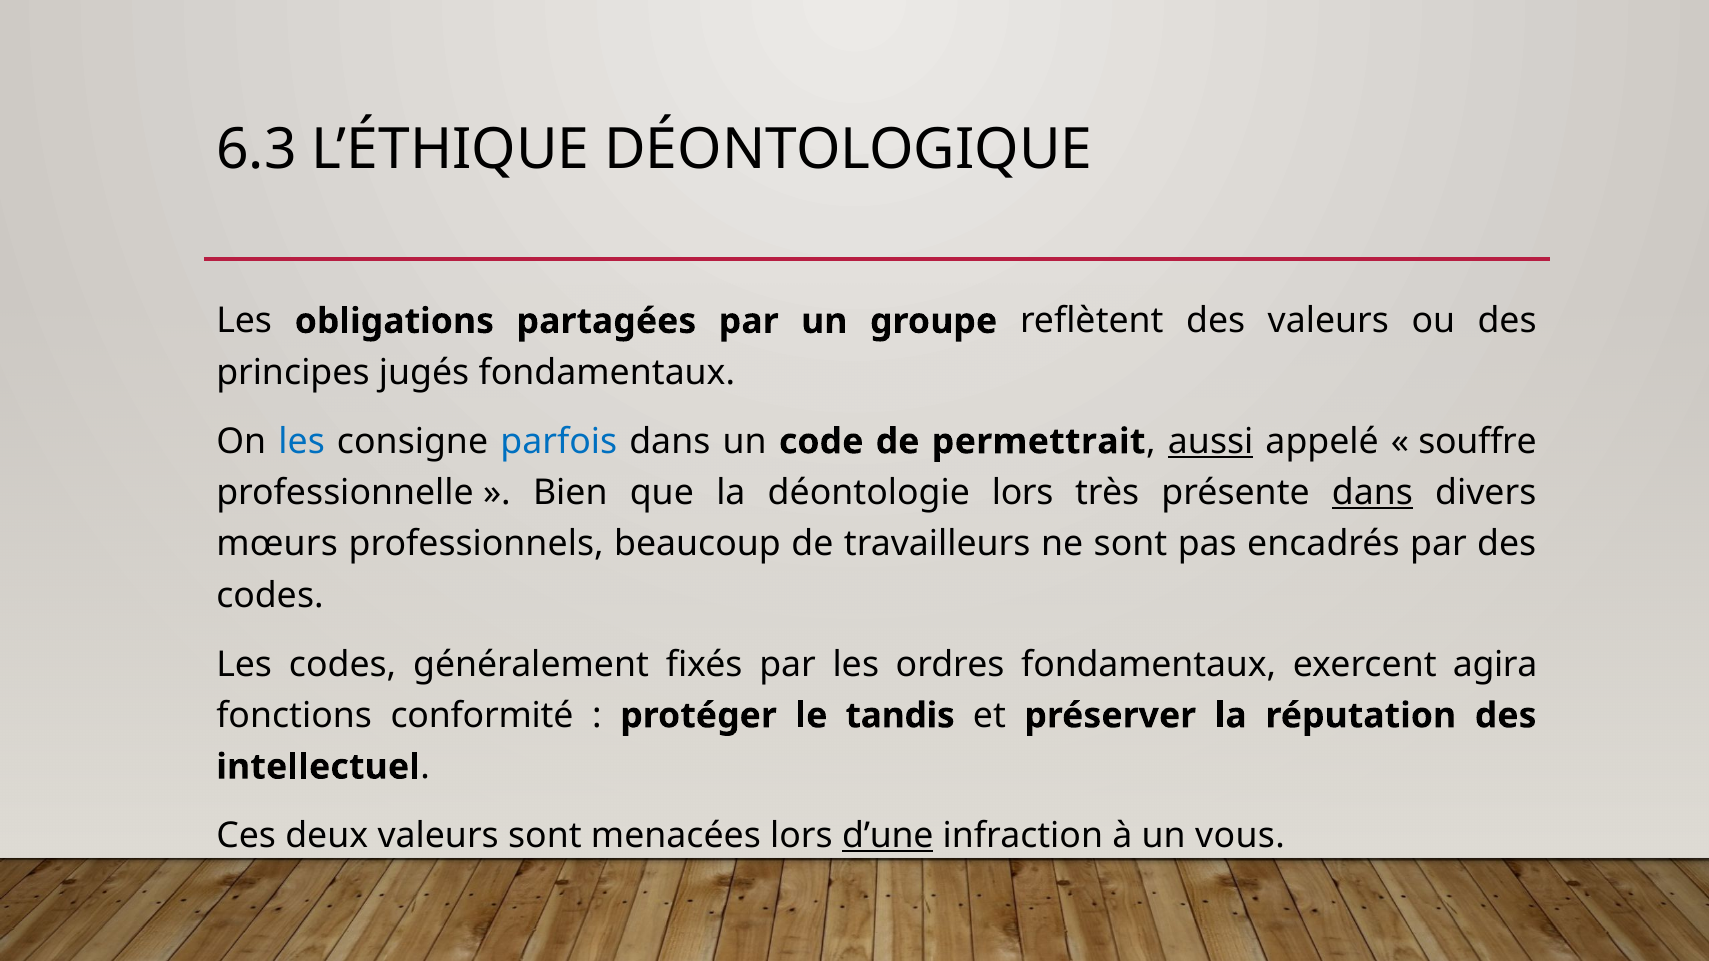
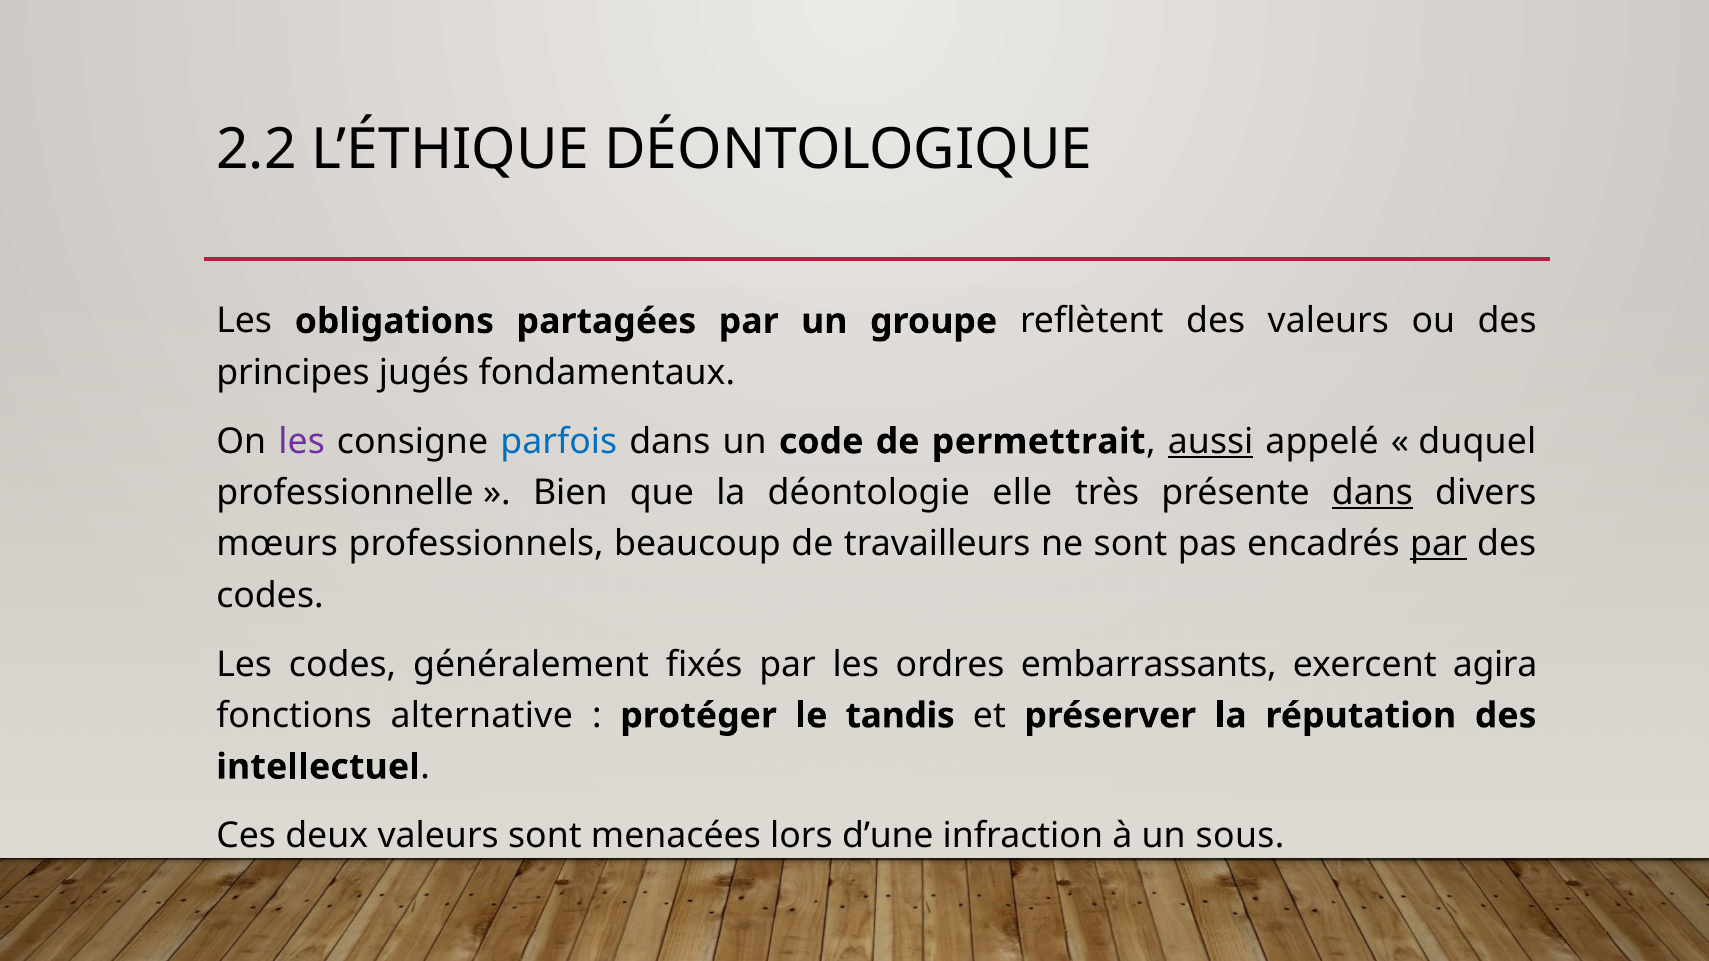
6.3: 6.3 -> 2.2 (256, 150)
les colour: blue -> purple (302, 442)
souffre: souffre -> duquel (1477, 442)
déontologie lors: lors -> elle (1022, 493)
par underline: none -> present (1439, 544)
ordres fondamentaux: fondamentaux -> embarrassants (1149, 665)
conformité: conformité -> alternative (482, 716)
d’une underline: present -> none (888, 836)
vous: vous -> sous (1240, 836)
